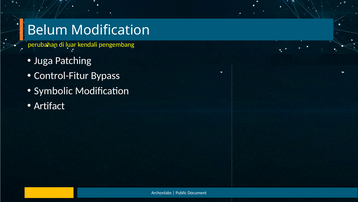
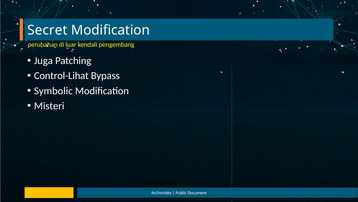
Belum: Belum -> Secret (47, 30)
Control-Fitur: Control-Fitur -> Control-Lihat (61, 76)
Artifact: Artifact -> Misteri (49, 106)
